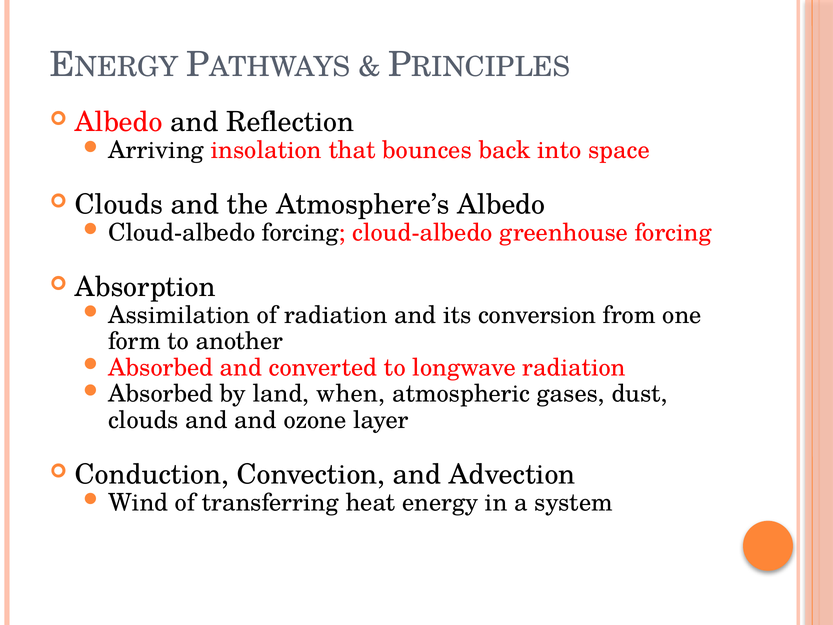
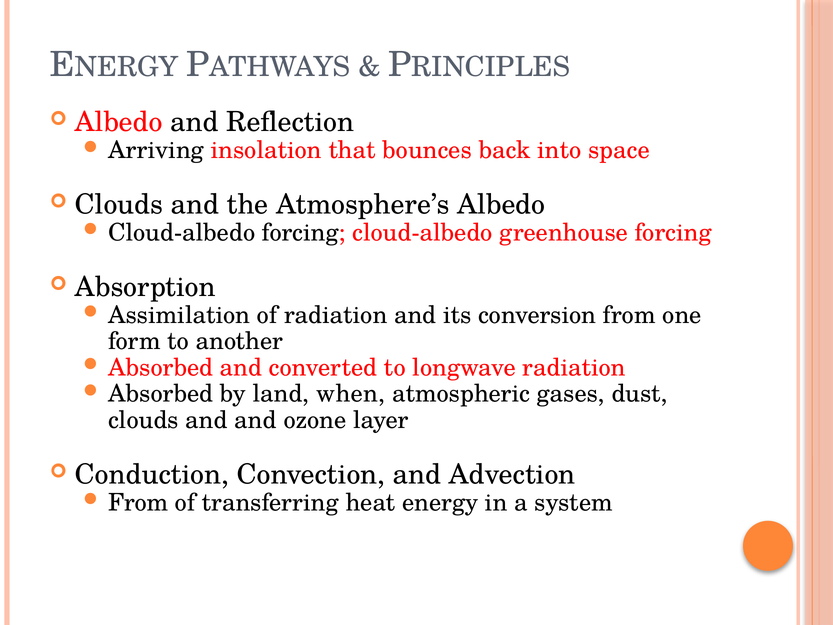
Wind: Wind -> From (138, 502)
